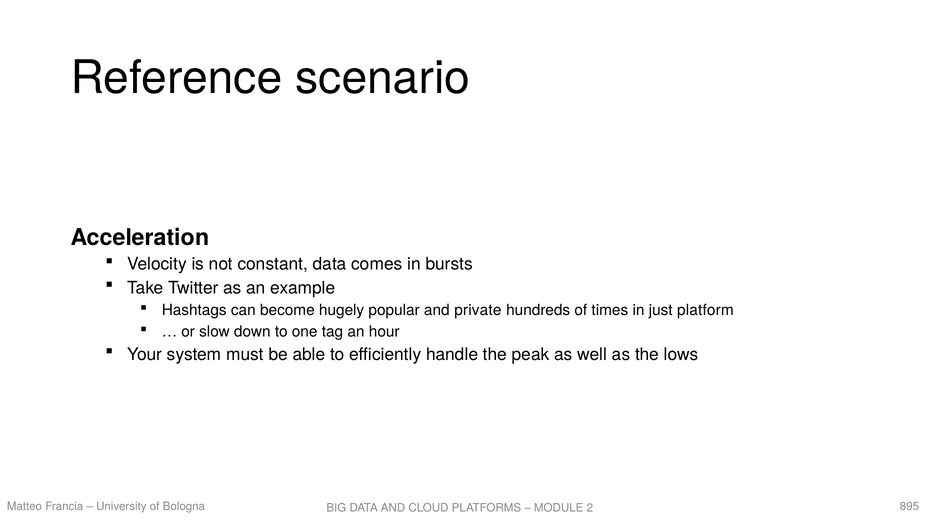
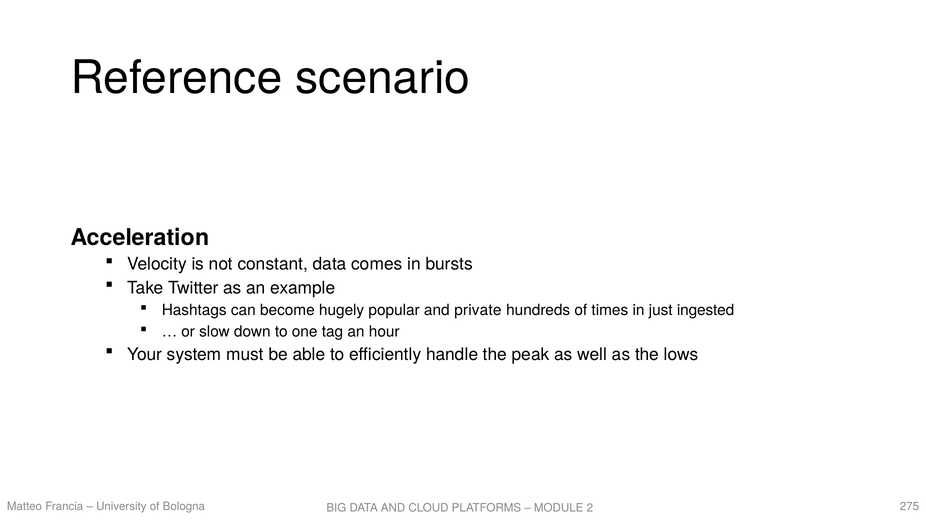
platform: platform -> ingested (706, 310)
895: 895 -> 275 (909, 506)
